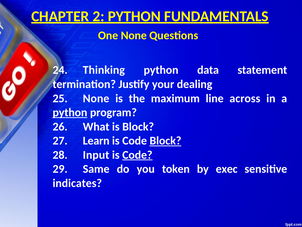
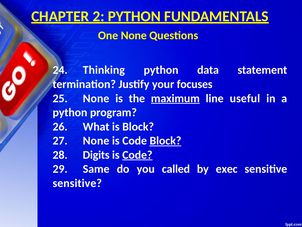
dealing: dealing -> focuses (195, 84)
maximum underline: none -> present (175, 98)
across: across -> useful (245, 98)
python underline: present -> none (70, 112)
27 Learn: Learn -> None (96, 140)
Input: Input -> Digits (96, 155)
token: token -> called (176, 169)
indicates: indicates -> sensitive (77, 183)
